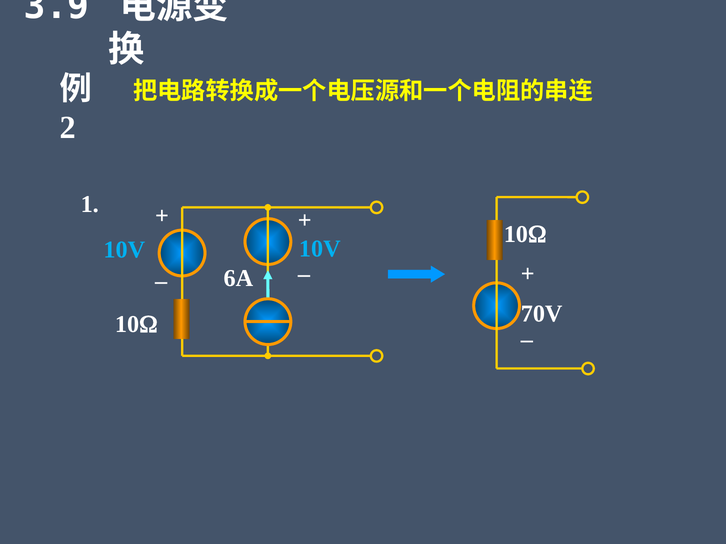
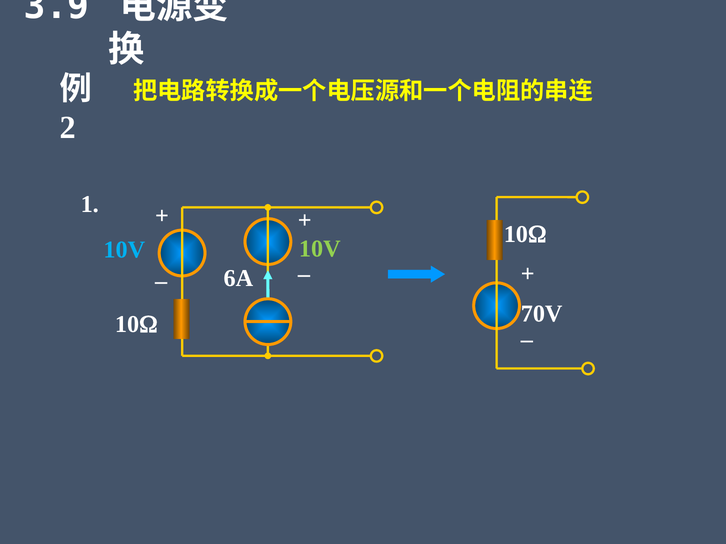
10V colour: light blue -> light green (320, 249)
